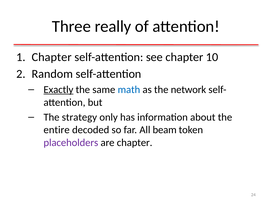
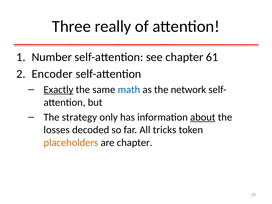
Chapter: Chapter -> Number (52, 57)
10: 10 -> 61 (212, 57)
Random: Random -> Encoder (52, 74)
about underline: none -> present (203, 117)
entire: entire -> losses (57, 130)
beam: beam -> tricks (165, 130)
placeholders colour: purple -> orange (71, 143)
